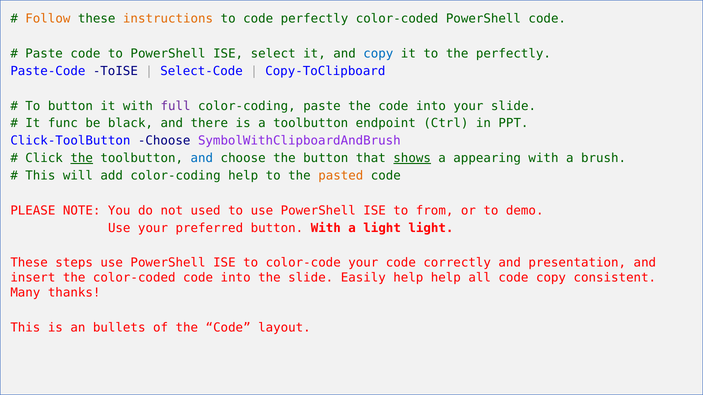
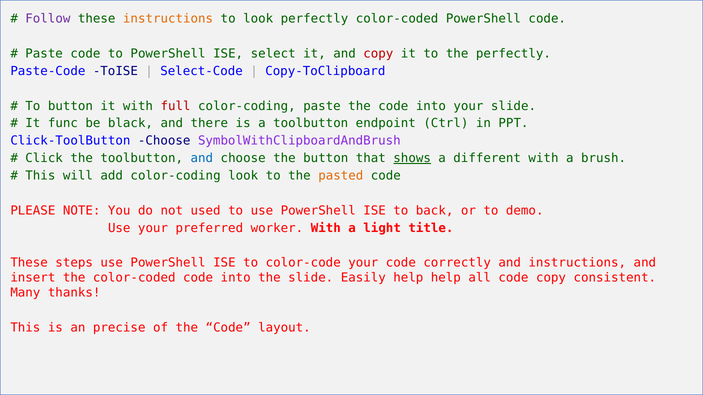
Follow colour: orange -> purple (48, 19)
to code: code -> look (258, 19)
copy colour: blue -> red (378, 54)
full colour: purple -> red (176, 106)
the underline: present -> none (82, 158)
appearing: appearing -> different (487, 158)
color-coding help: help -> look (243, 176)
from: from -> back (435, 211)
preferred button: button -> worker (277, 228)
light light: light -> title (431, 228)
and presentation: presentation -> instructions (577, 263)
bullets: bullets -> precise (119, 328)
